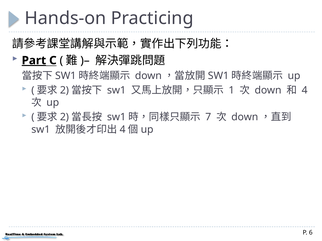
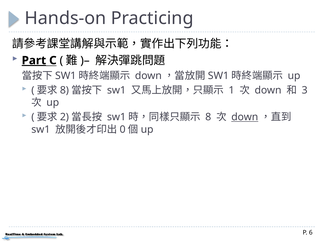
2: 2 -> 8 (64, 90)
4: 4 -> 3 (305, 90)
7: 7 -> 8 (208, 117)
down underline: none -> present (245, 117)
4: 4 -> 0 (123, 130)
